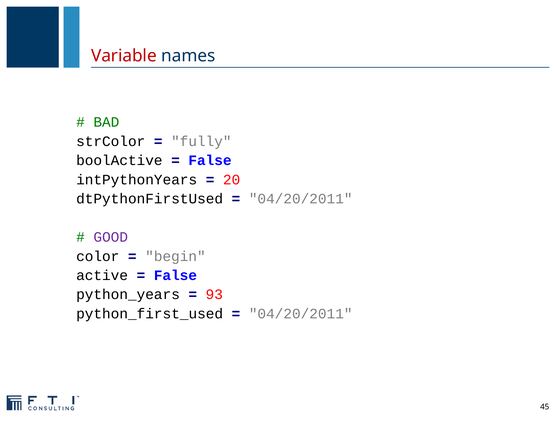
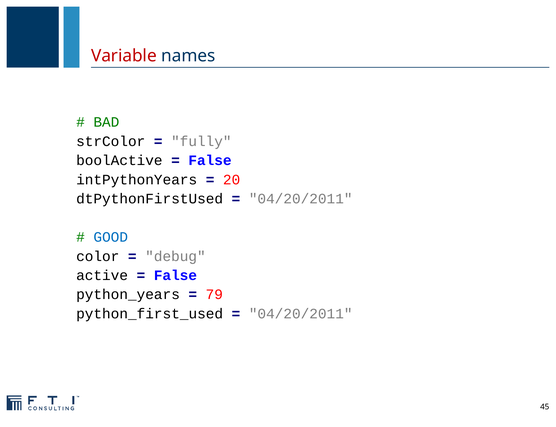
GOOD colour: purple -> blue (111, 237)
begin: begin -> debug (175, 256)
93: 93 -> 79 (214, 294)
